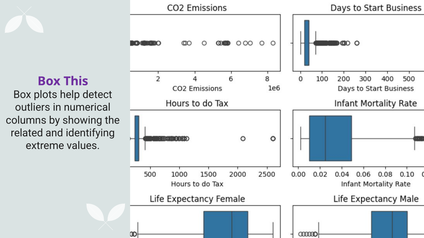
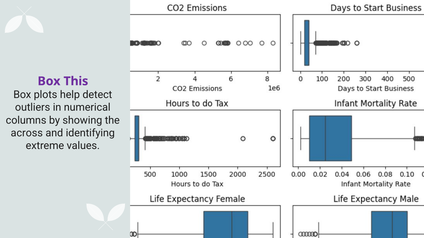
related: related -> across (27, 133)
